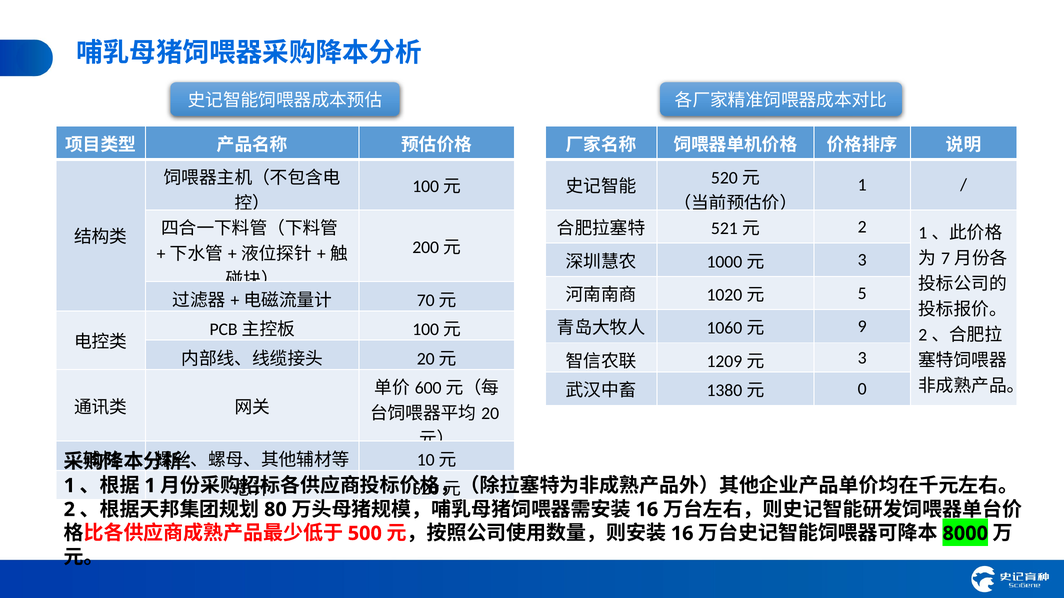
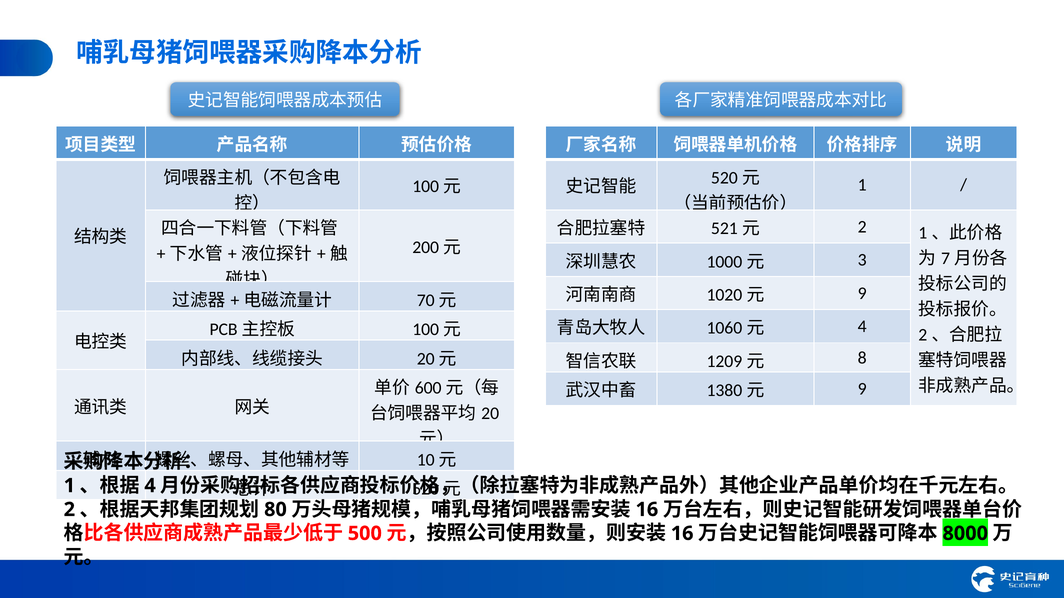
5: 5 -> 9 (862, 293)
9: 9 -> 4 (862, 327)
3: 3 -> 8 (862, 358)
0: 0 -> 9 (862, 389)
1: 1 -> 4 (150, 486)
